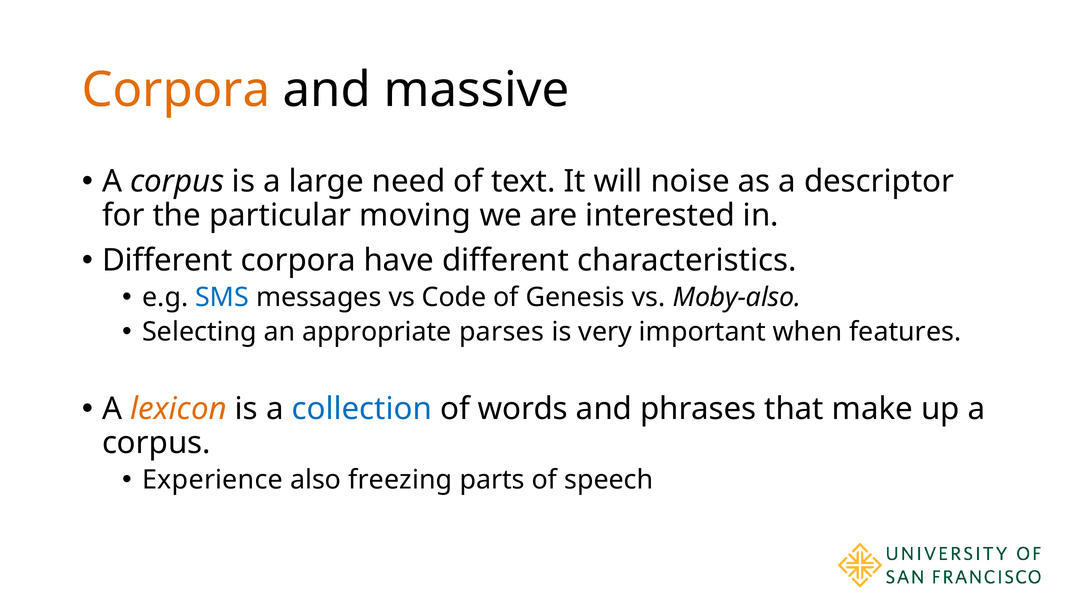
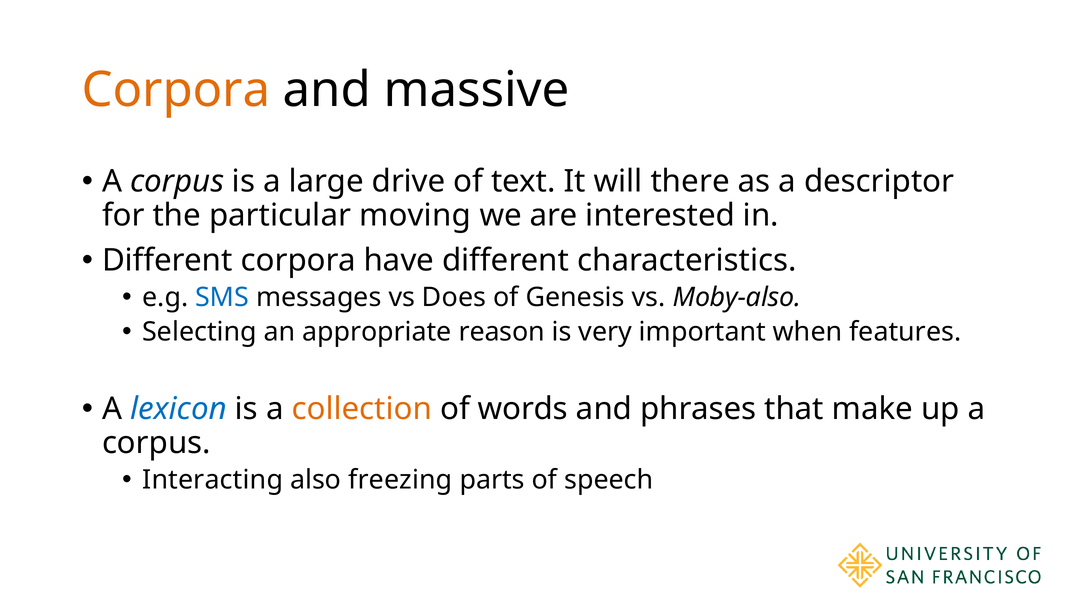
need: need -> drive (409, 182)
noise: noise -> there (690, 182)
Code: Code -> Does (454, 297)
parses: parses -> reason (502, 332)
lexicon colour: orange -> blue (178, 409)
collection colour: blue -> orange (362, 409)
Experience: Experience -> Interacting (213, 480)
